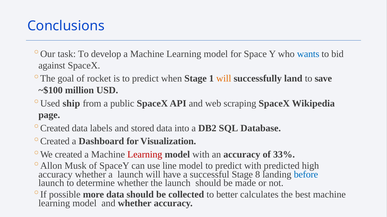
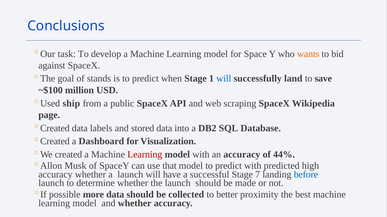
wants colour: blue -> orange (308, 54)
rocket: rocket -> stands (99, 79)
will colour: orange -> blue (224, 79)
33%: 33% -> 44% (284, 155)
line: line -> that (169, 166)
8: 8 -> 7 (258, 175)
calculates: calculates -> proximity (259, 195)
